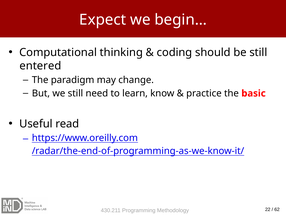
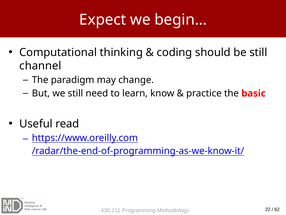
entered: entered -> channel (40, 66)
